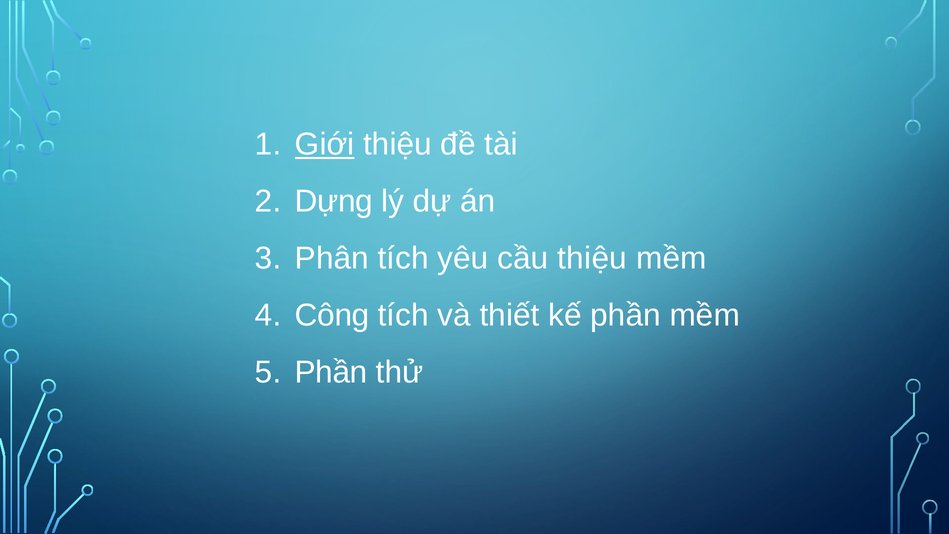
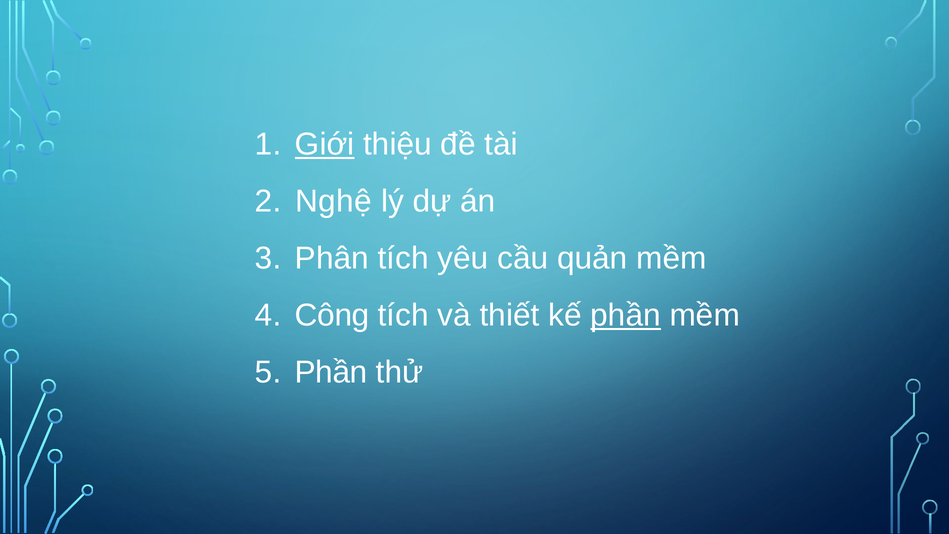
Dựng: Dựng -> Nghệ (333, 201)
cầu thiệu: thiệu -> quản (592, 258)
phần underline: none -> present (626, 315)
